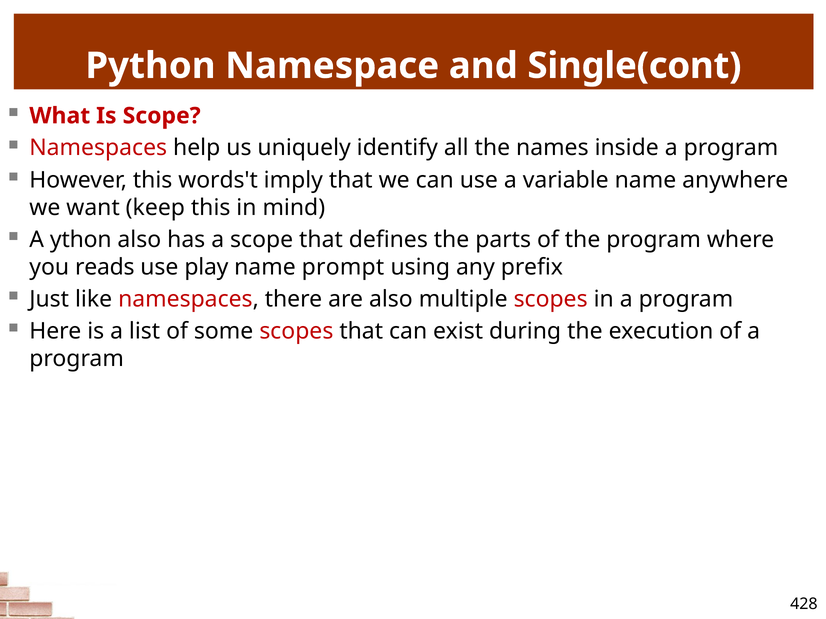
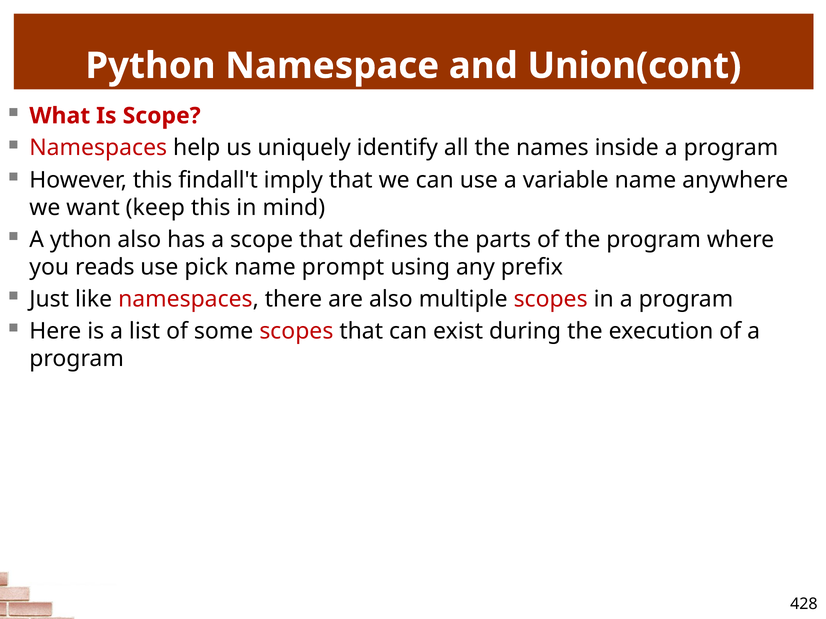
Single(cont: Single(cont -> Union(cont (634, 66)
words't: words't -> findall't (218, 180)
play: play -> pick (206, 267)
